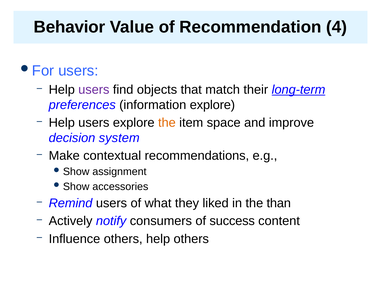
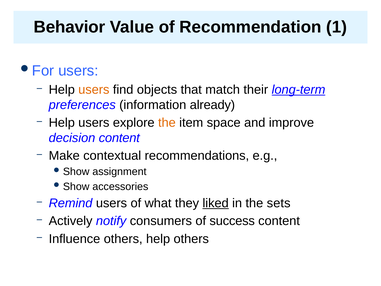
4: 4 -> 1 (337, 27)
users colour: purple -> orange (94, 90)
information explore: explore -> already (212, 105)
decision system: system -> content (119, 138)
liked underline: none -> present (216, 203)
than: than -> sets (279, 203)
